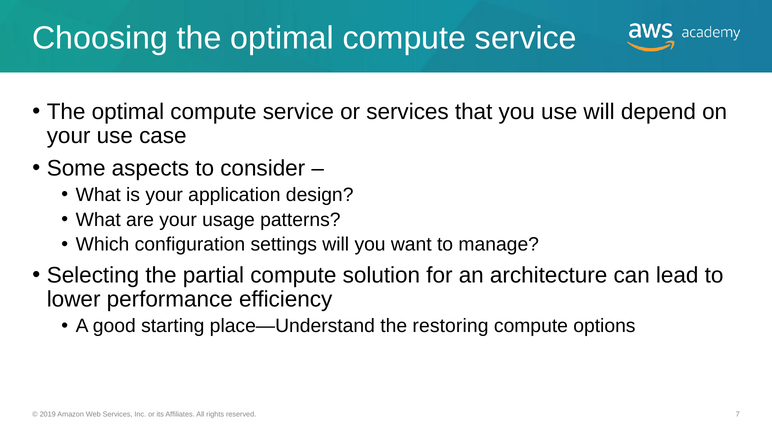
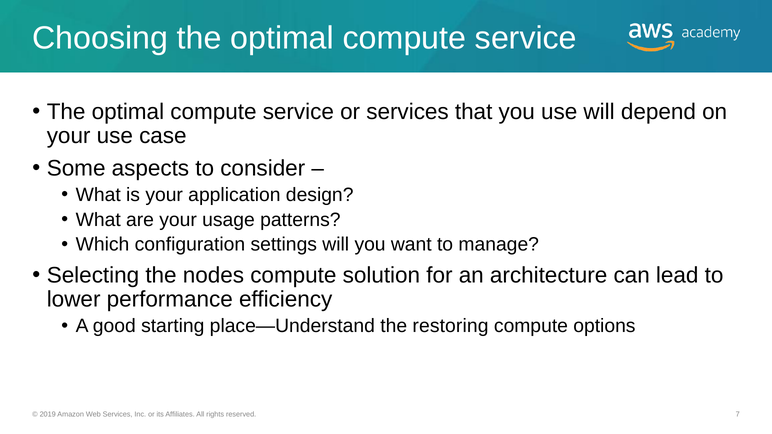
partial: partial -> nodes (213, 275)
